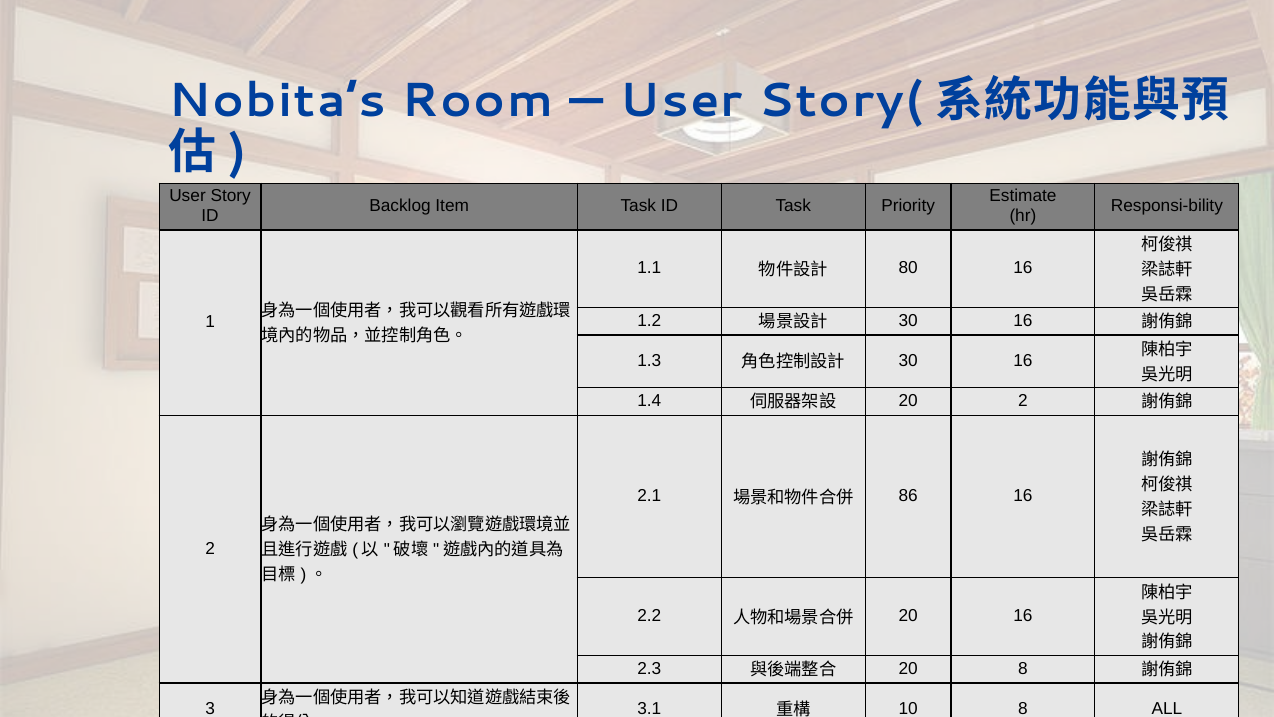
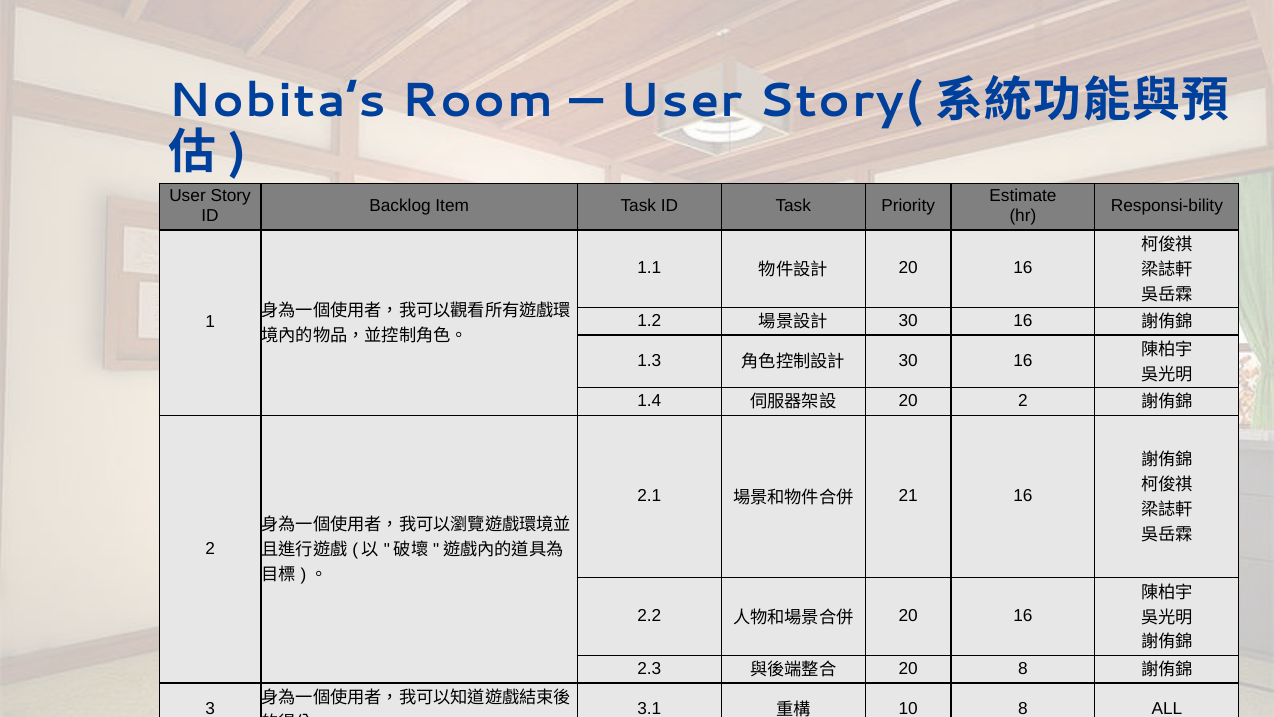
80: 80 -> 20 (908, 268)
86: 86 -> 21 (908, 496)
